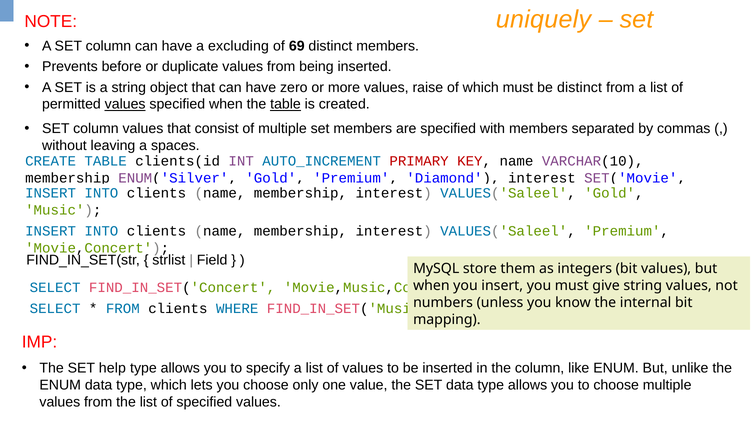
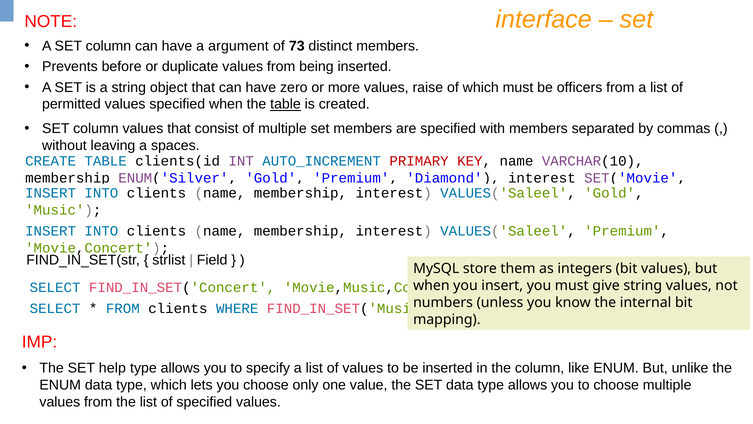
uniquely: uniquely -> interface (544, 20)
excluding: excluding -> argument (238, 46)
69: 69 -> 73 (297, 46)
be distinct: distinct -> officers (580, 87)
values underline: present -> none (125, 104)
